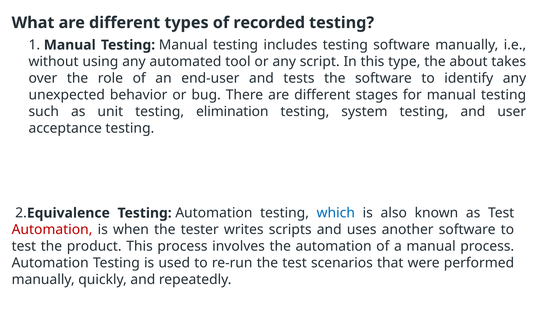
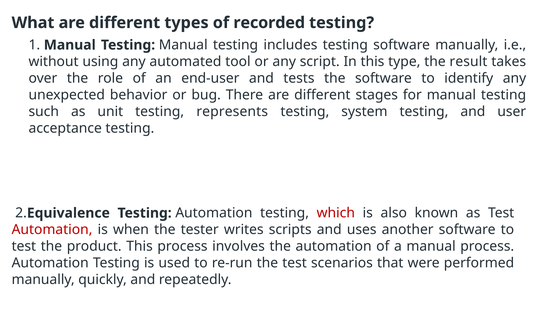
about: about -> result (468, 62)
elimination: elimination -> represents (232, 112)
which colour: blue -> red (336, 213)
